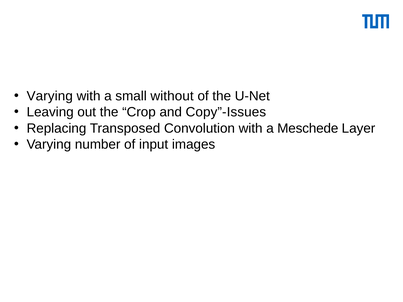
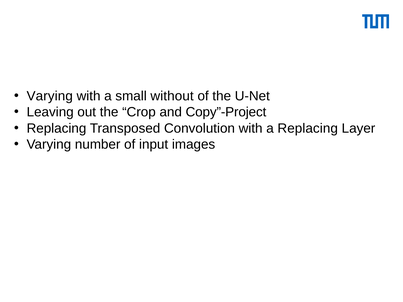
Copy”-Issues: Copy”-Issues -> Copy”-Project (226, 112)
a Meschede: Meschede -> Replacing (308, 128)
